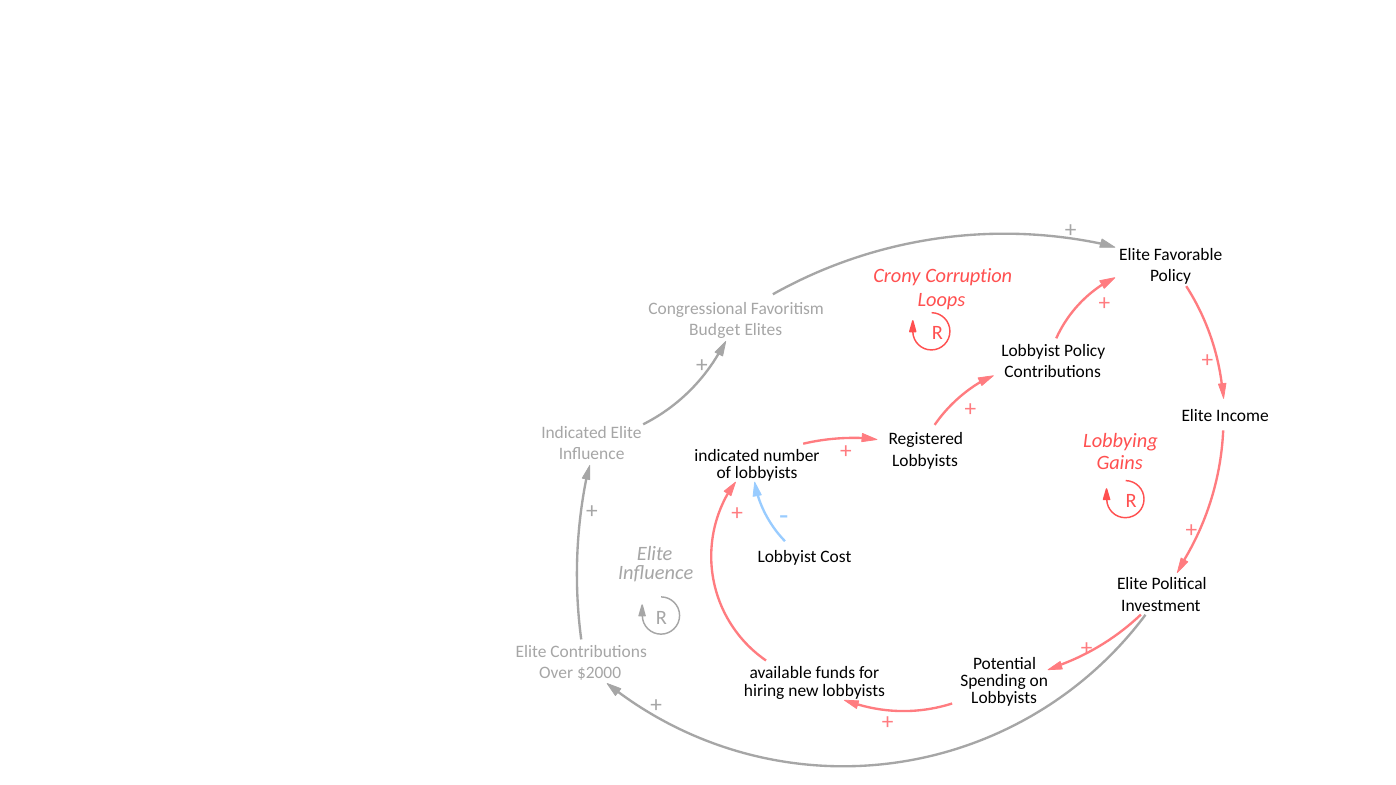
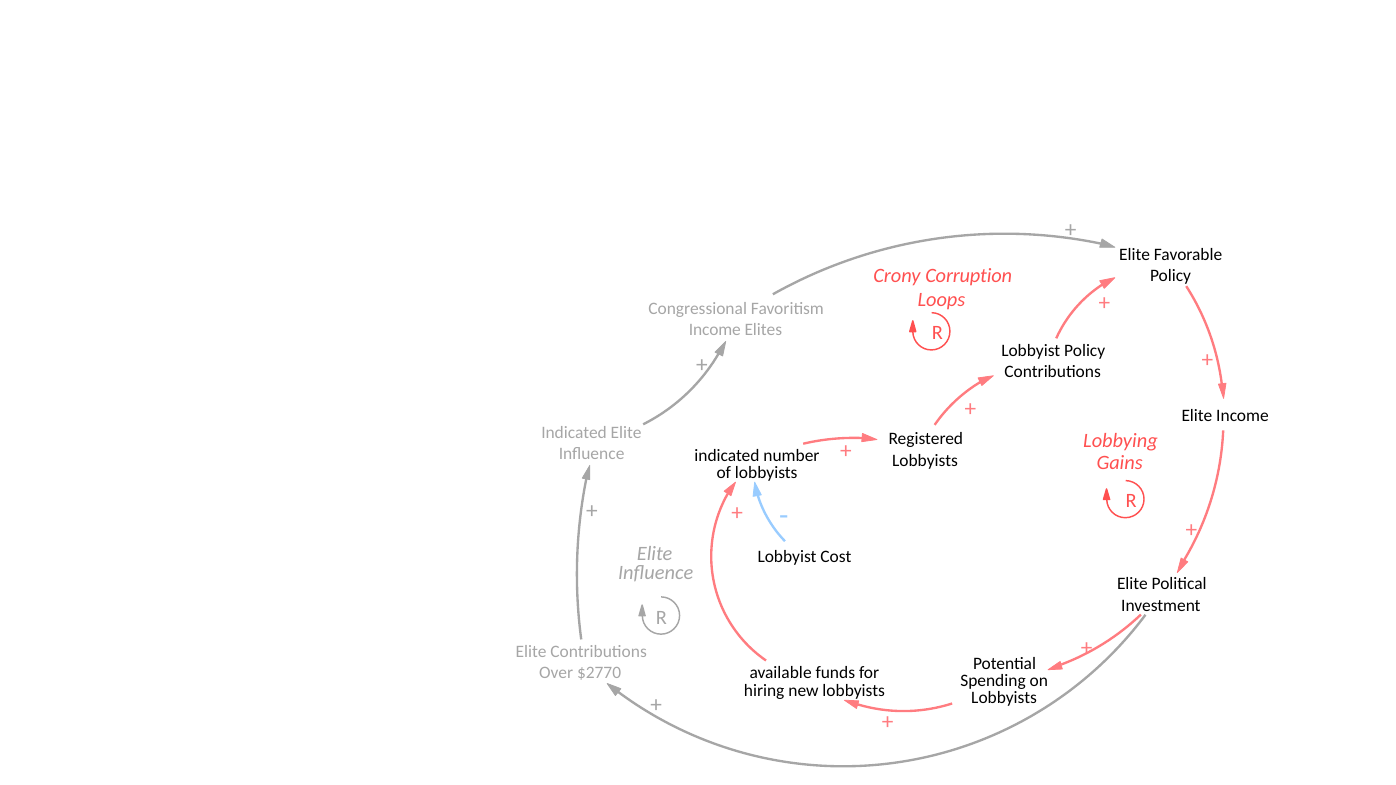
Budget: Budget -> Income (715, 330)
$2000: $2000 -> $2770 (599, 673)
